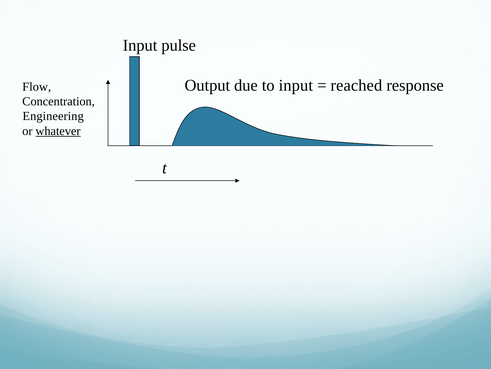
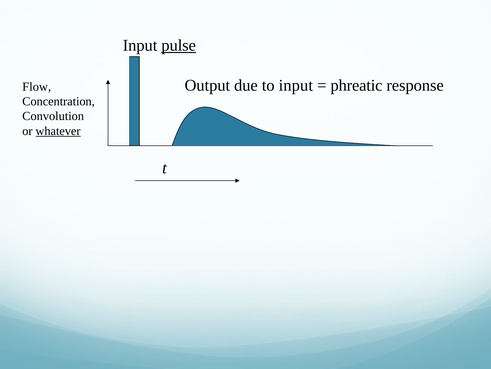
pulse underline: none -> present (179, 45)
reached: reached -> phreatic (357, 85)
Engineering: Engineering -> Convolution (53, 116)
